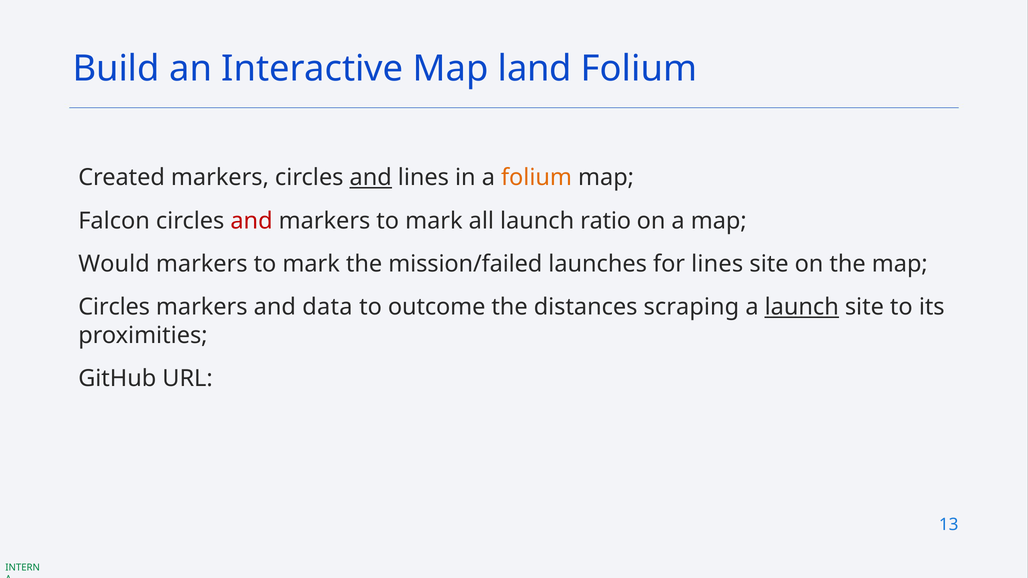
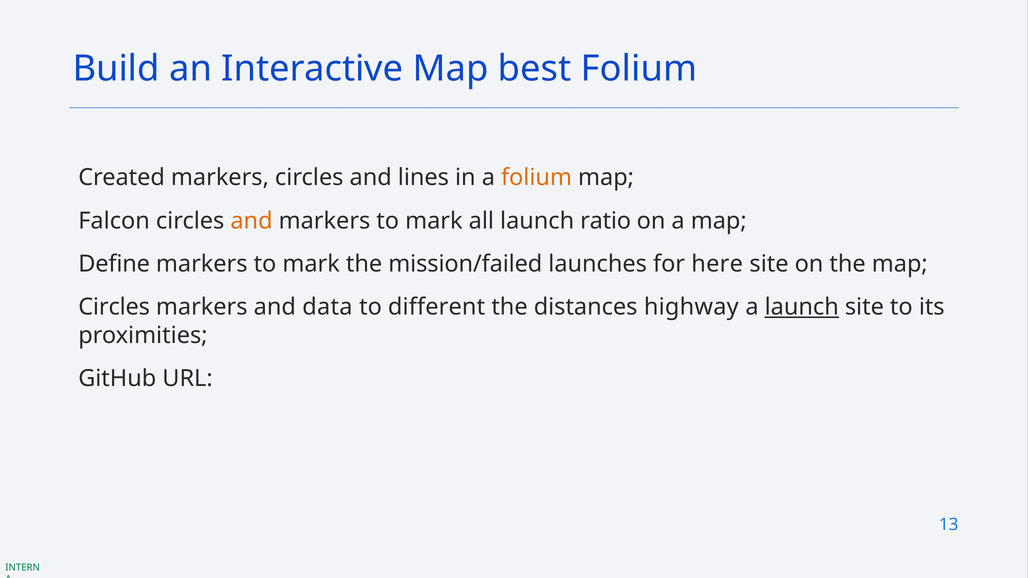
land: land -> best (535, 69)
and underline: present -> none (371, 178)
and colour: red -> orange (252, 221)
Would: Would -> Define (114, 264)
for lines: lines -> here (717, 264)
outcome: outcome -> different (437, 307)
scraping: scraping -> highway (691, 307)
